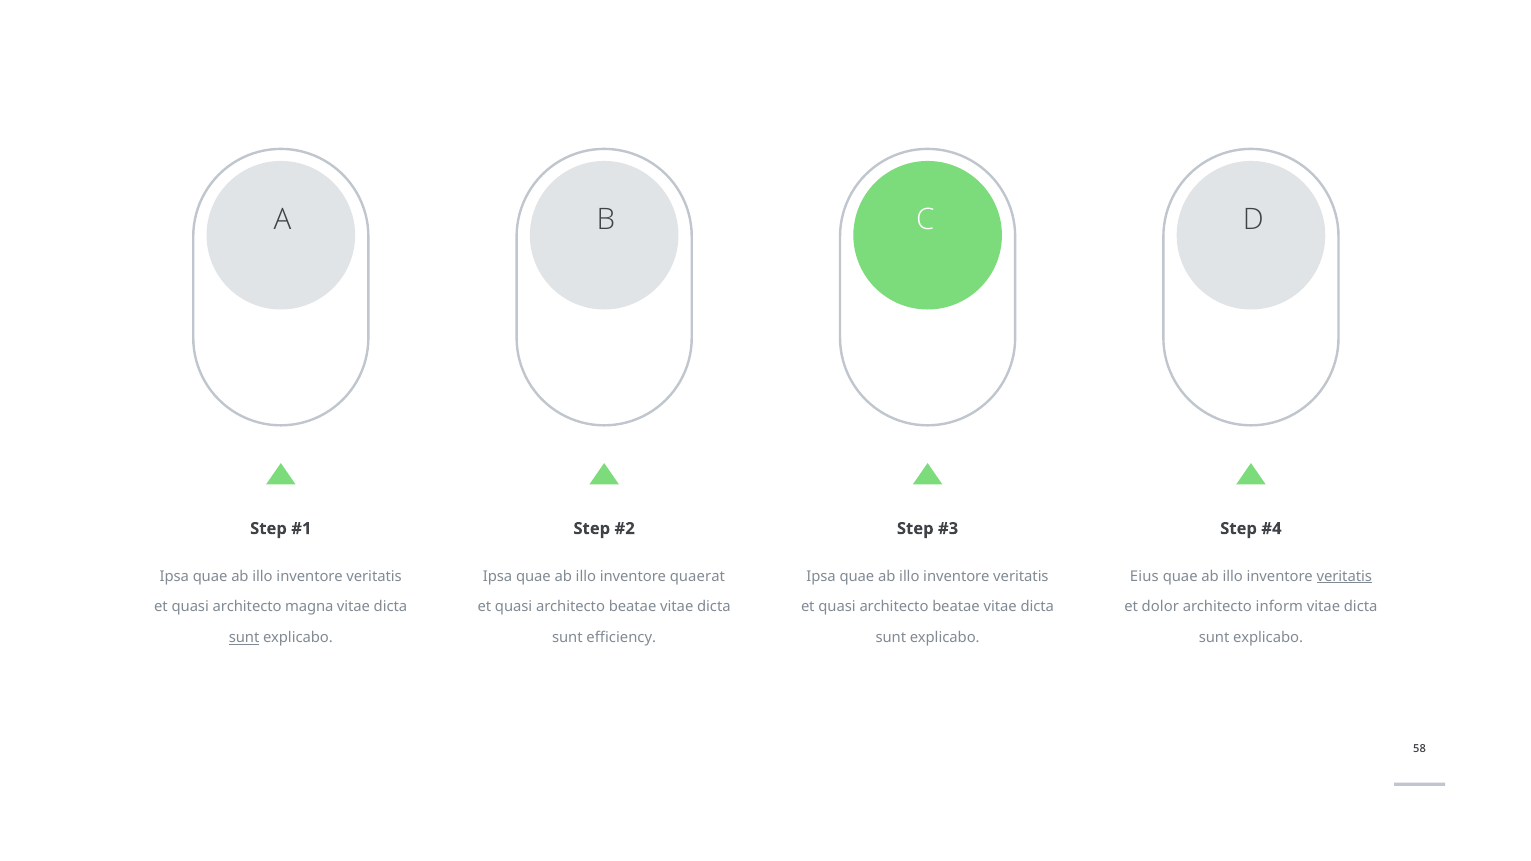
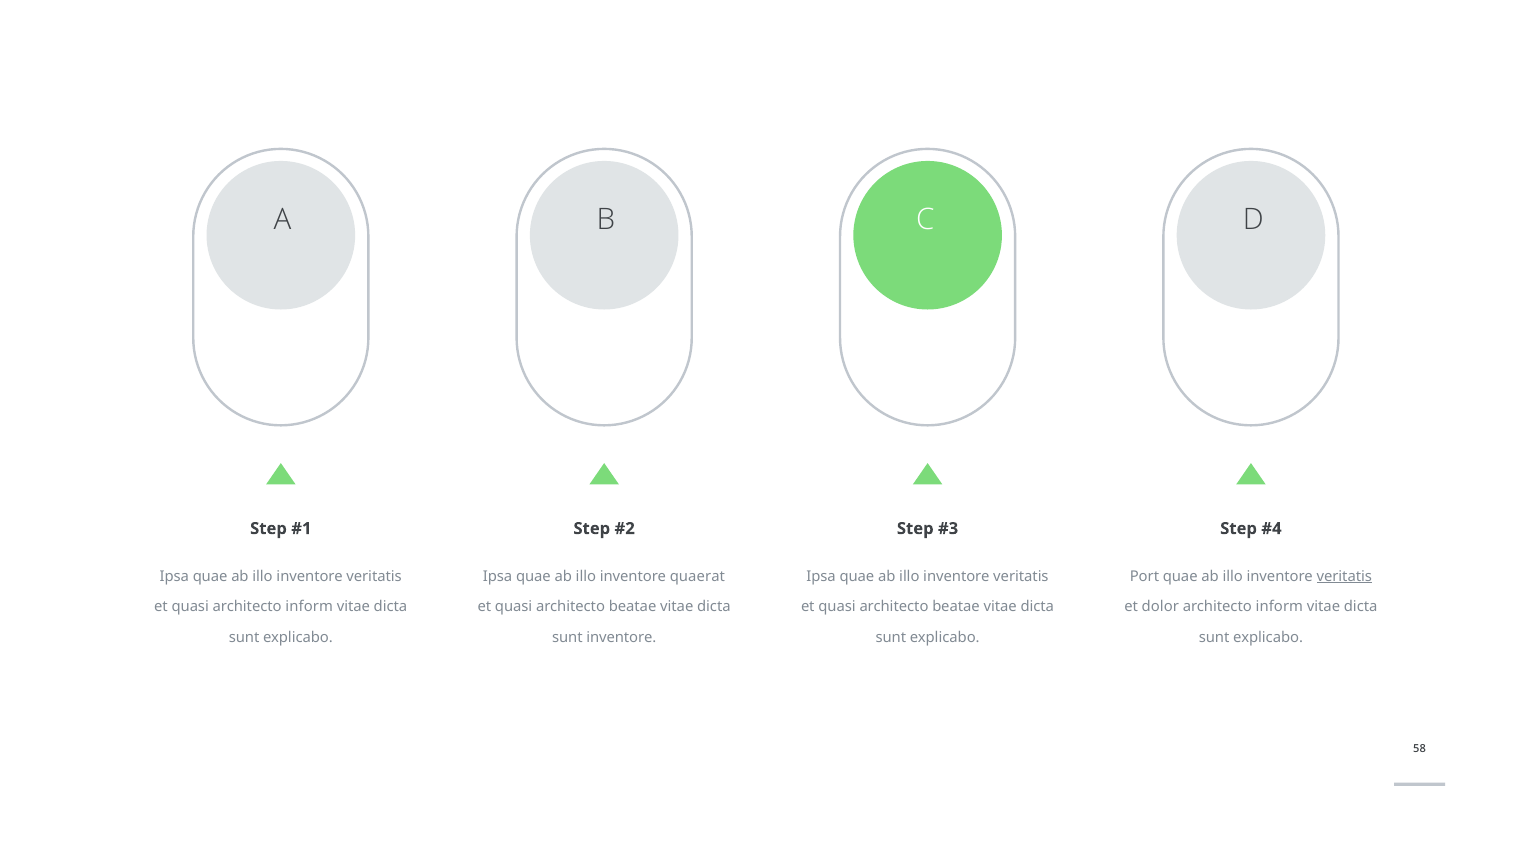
Eius: Eius -> Port (1144, 576)
quasi architecto magna: magna -> inform (309, 607)
sunt underline: present -> none (244, 638)
sunt efficiency: efficiency -> inventore (621, 638)
